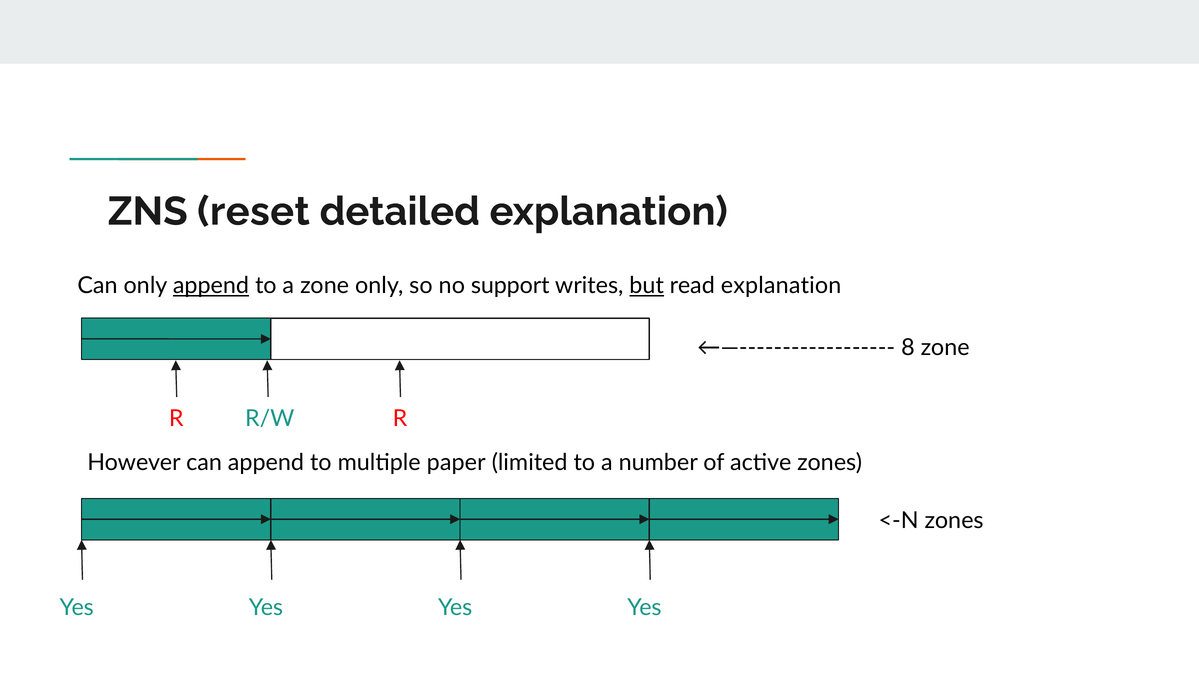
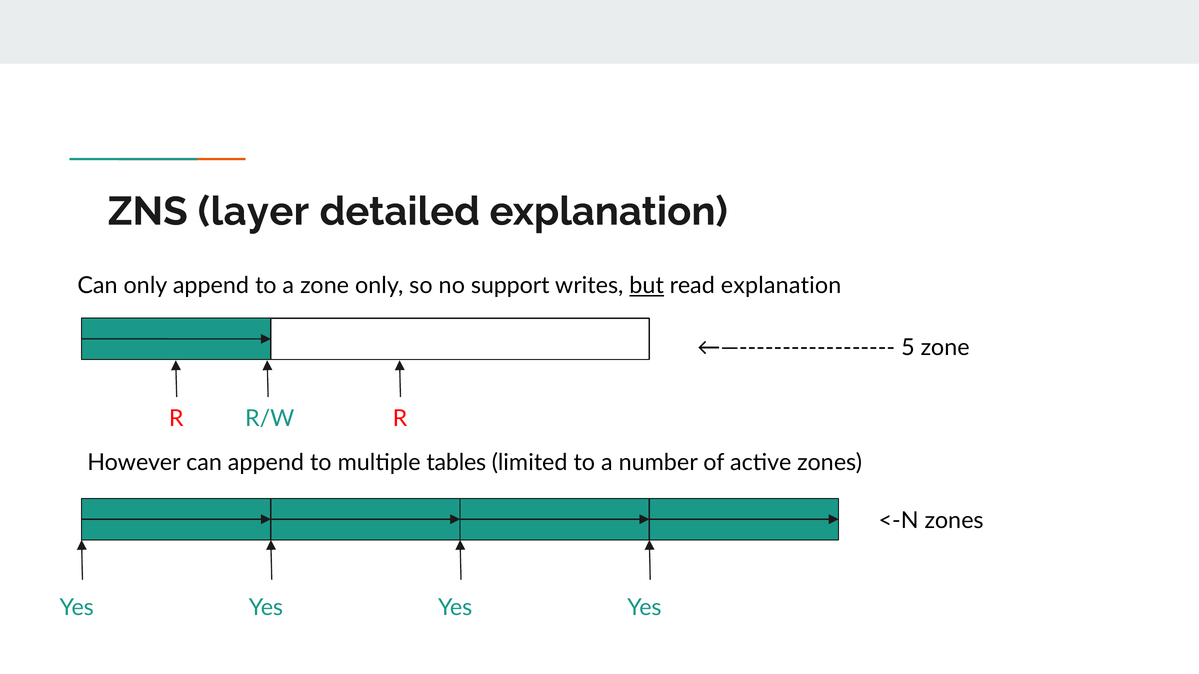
reset: reset -> layer (253, 212)
append underline: present -> none (211, 286)
8: 8 -> 5 (908, 348)
paper: paper -> tables (456, 463)
